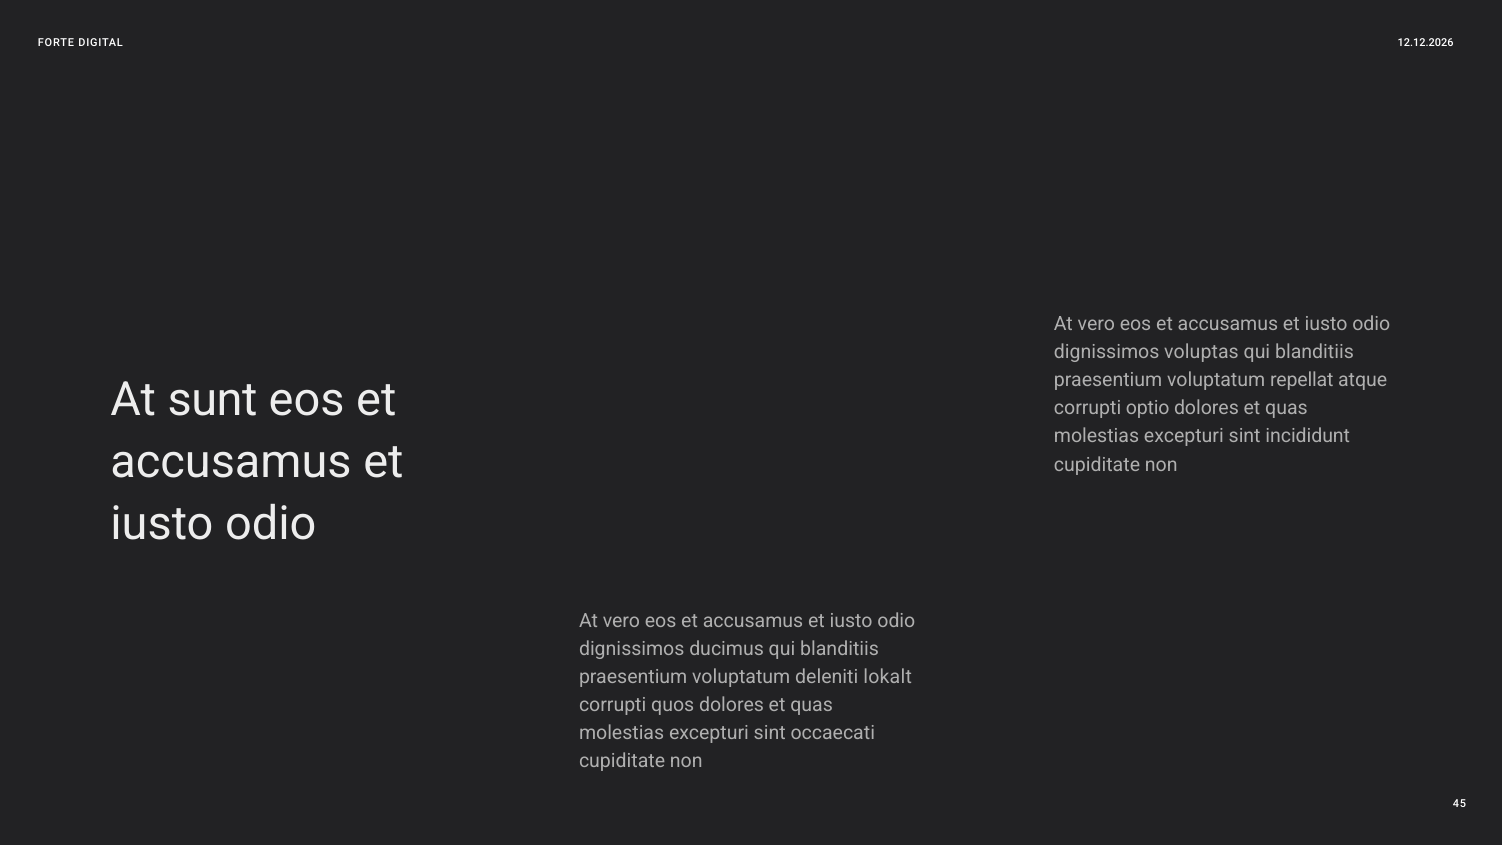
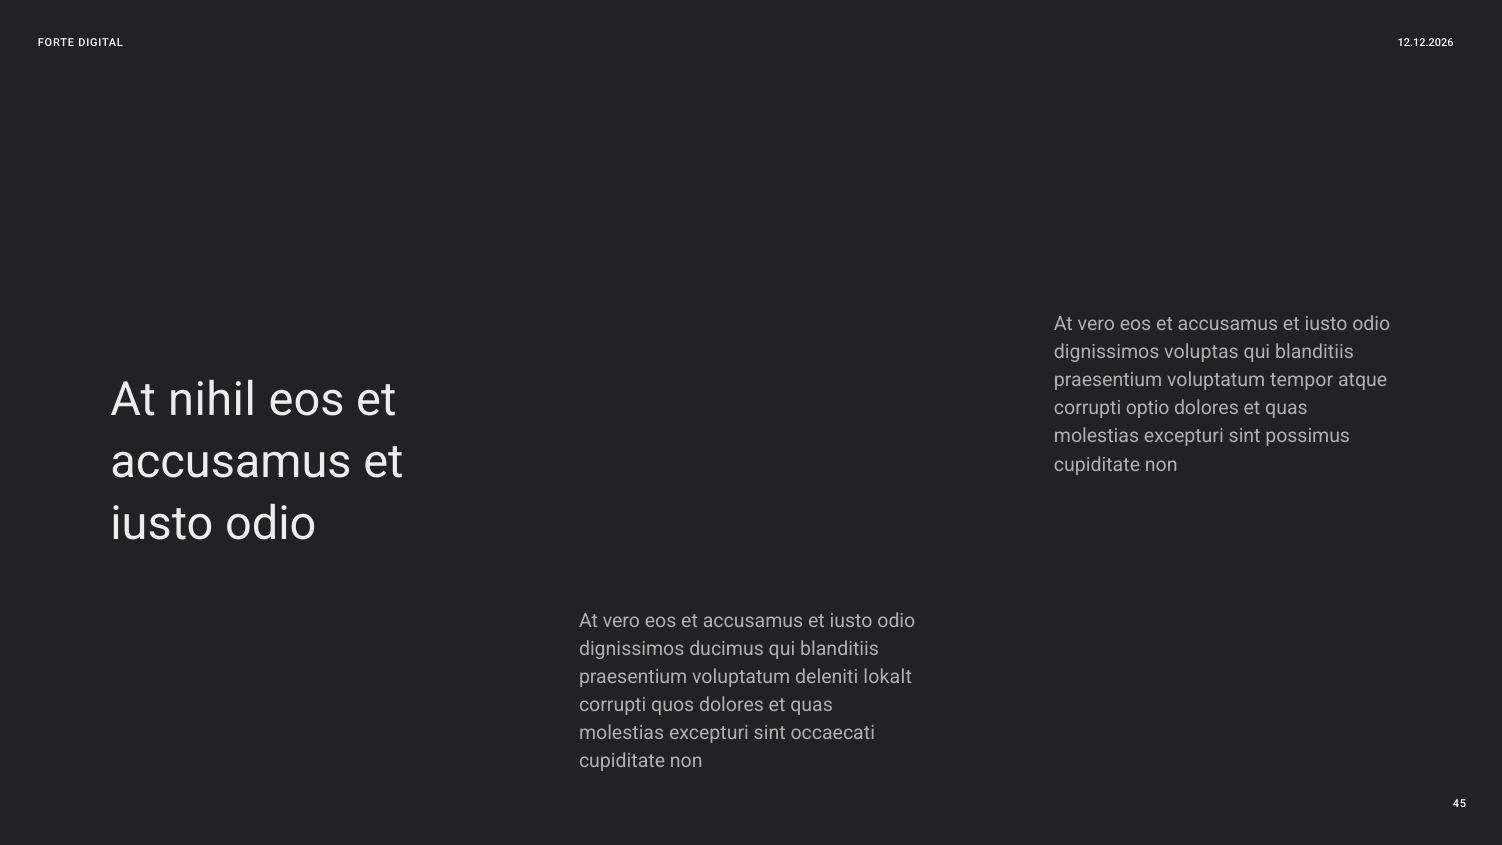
repellat: repellat -> tempor (1302, 380)
sunt: sunt -> nihil (212, 400)
incididunt: incididunt -> possimus (1308, 436)
